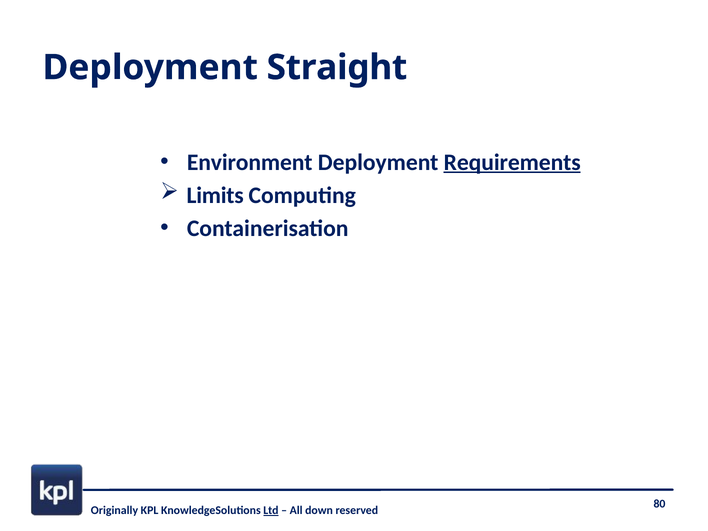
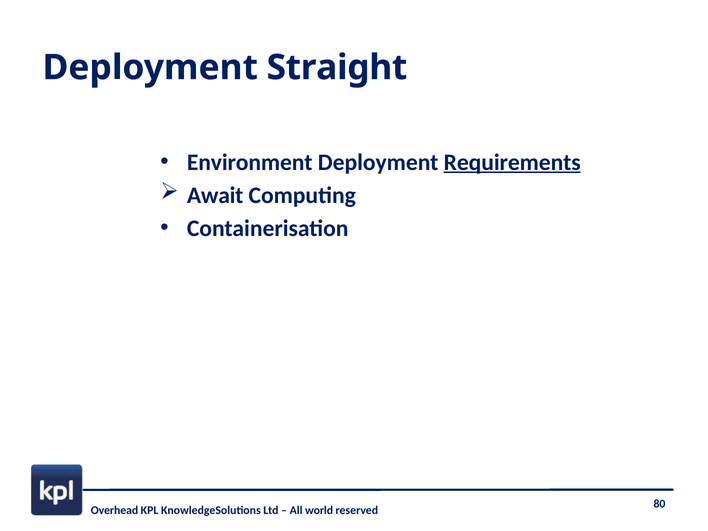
Limits: Limits -> Await (215, 195)
Originally: Originally -> Overhead (114, 511)
Ltd underline: present -> none (271, 511)
down: down -> world (319, 511)
